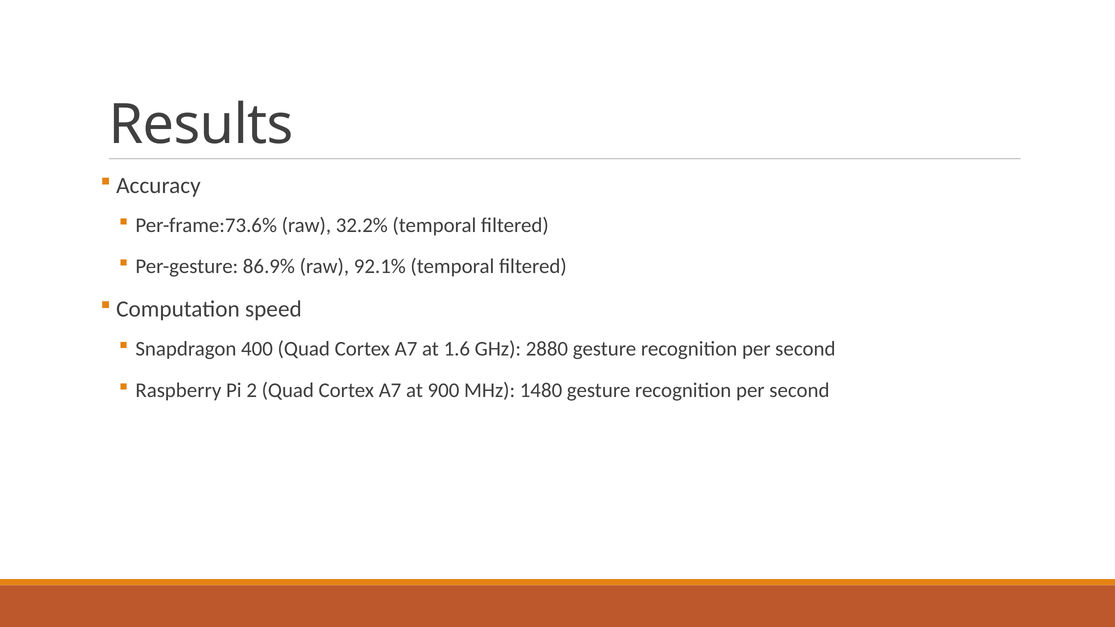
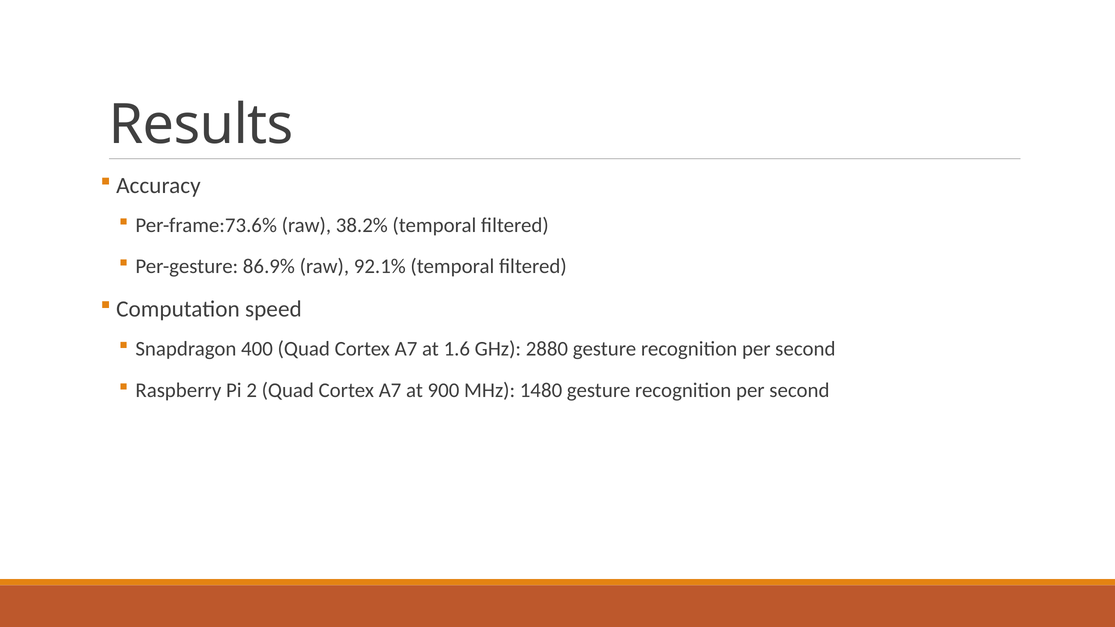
32.2%: 32.2% -> 38.2% (362, 226)
